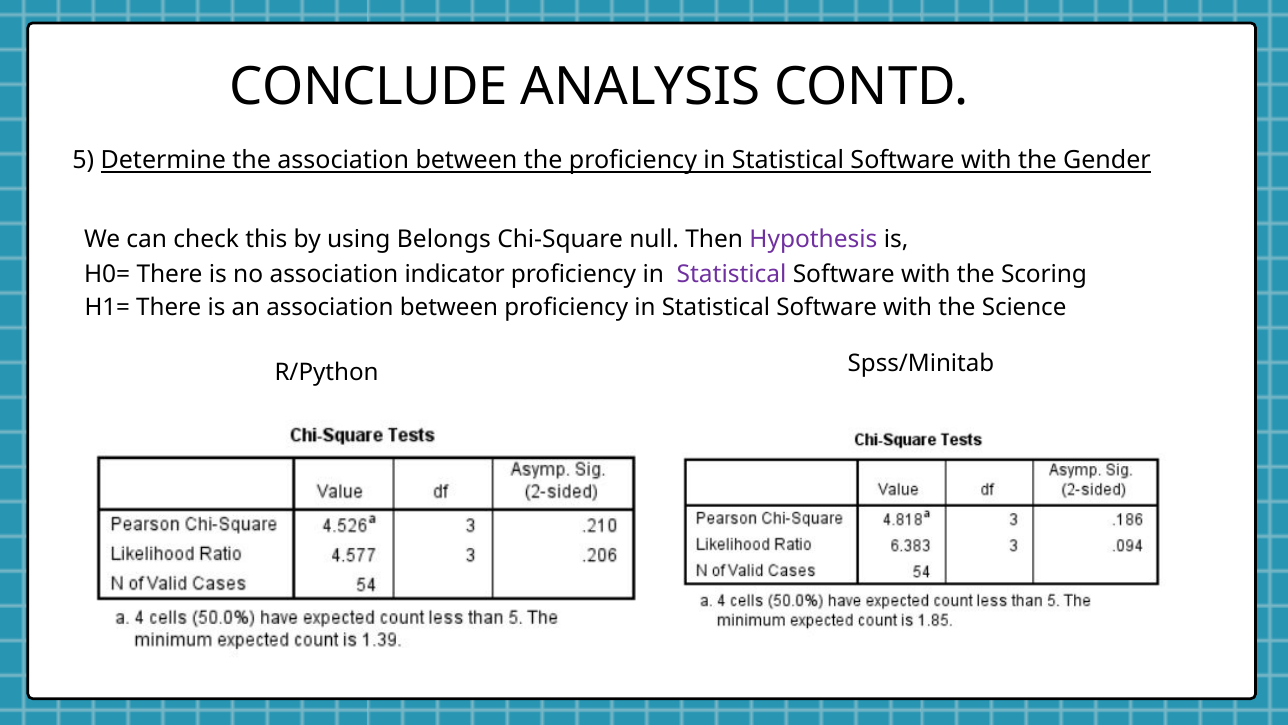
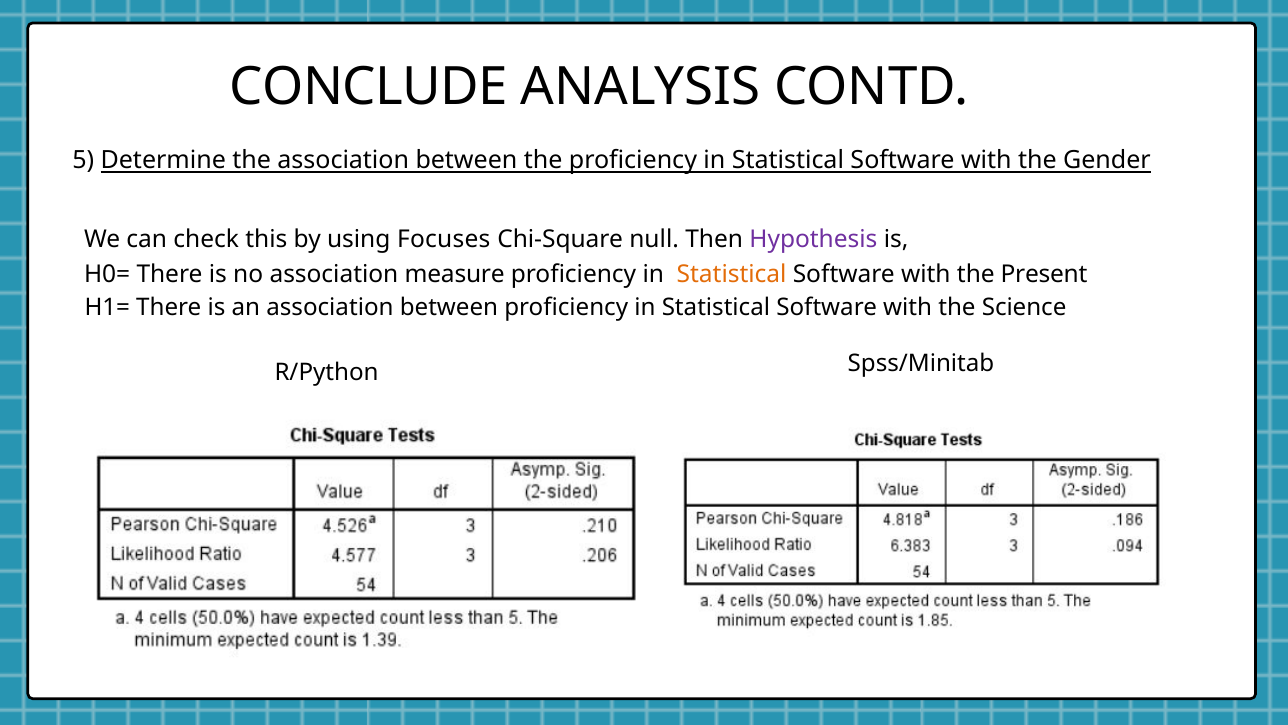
Belongs: Belongs -> Focuses (444, 240)
indicator: indicator -> measure (455, 274)
Statistical colour: purple -> orange (732, 274)
Scoring: Scoring -> Present (1044, 274)
